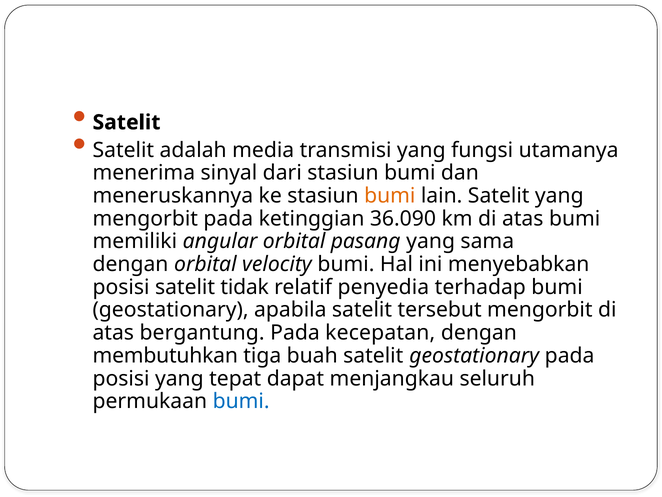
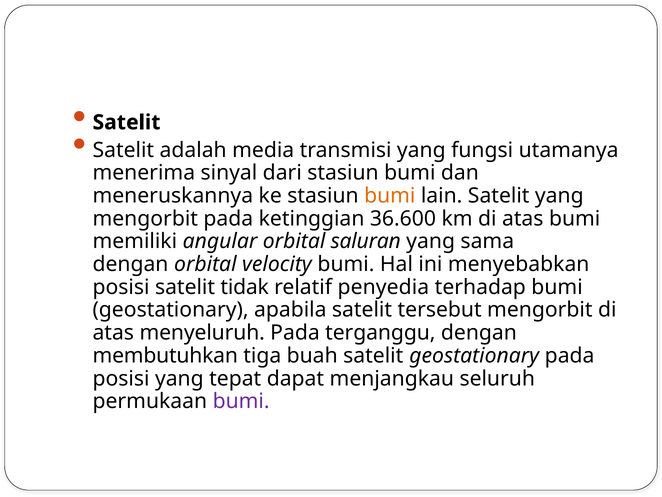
36.090: 36.090 -> 36.600 (403, 218)
pasang: pasang -> saluran (366, 241)
bergantung: bergantung -> menyeluruh (202, 333)
kecepatan: kecepatan -> terganggu (380, 333)
bumi colour: blue -> purple (241, 401)
